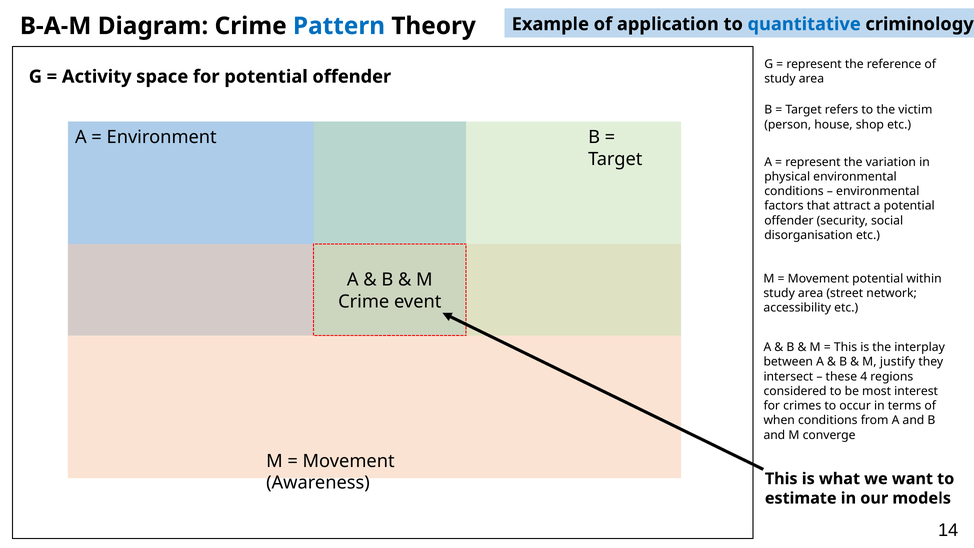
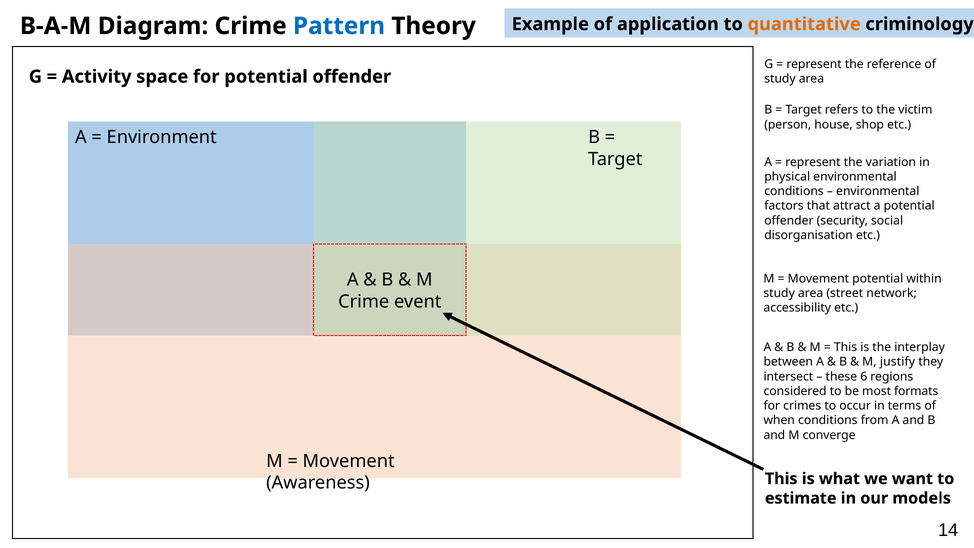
quantitative colour: blue -> orange (804, 24)
4: 4 -> 6 (864, 376)
interest: interest -> formats (916, 391)
